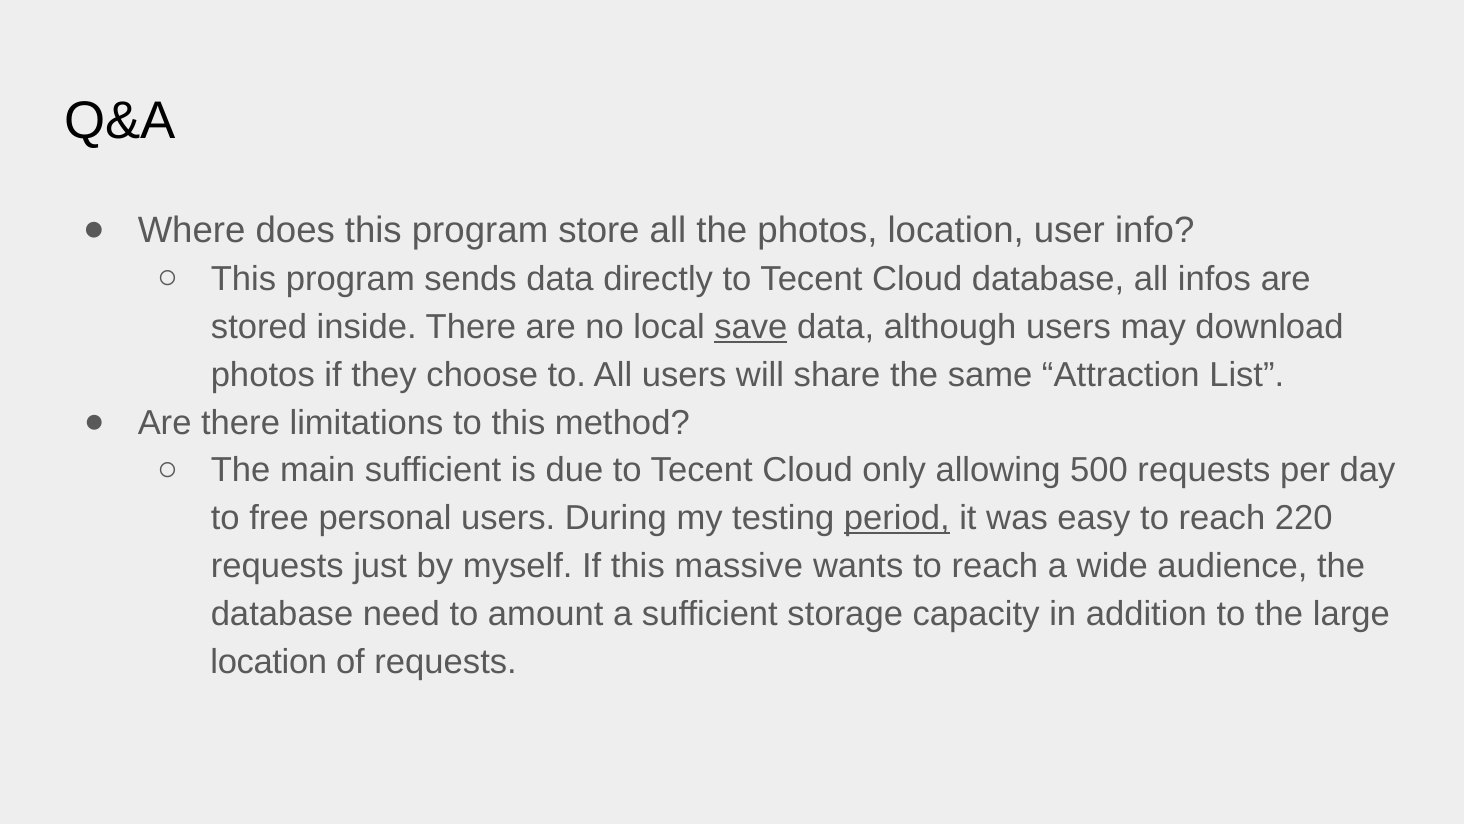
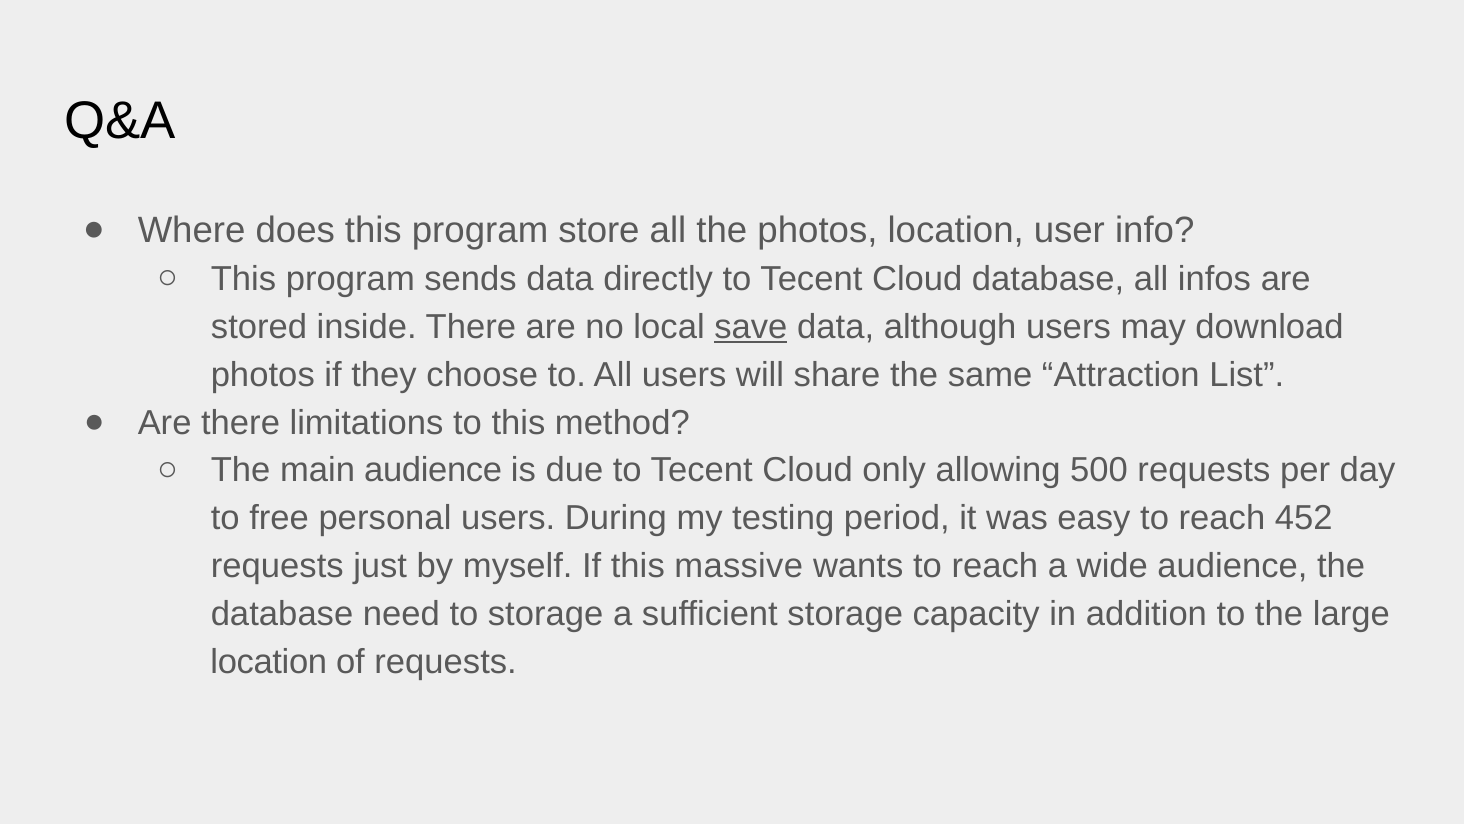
main sufficient: sufficient -> audience (433, 470)
period underline: present -> none (897, 518)
220: 220 -> 452 (1304, 518)
to amount: amount -> storage (546, 614)
